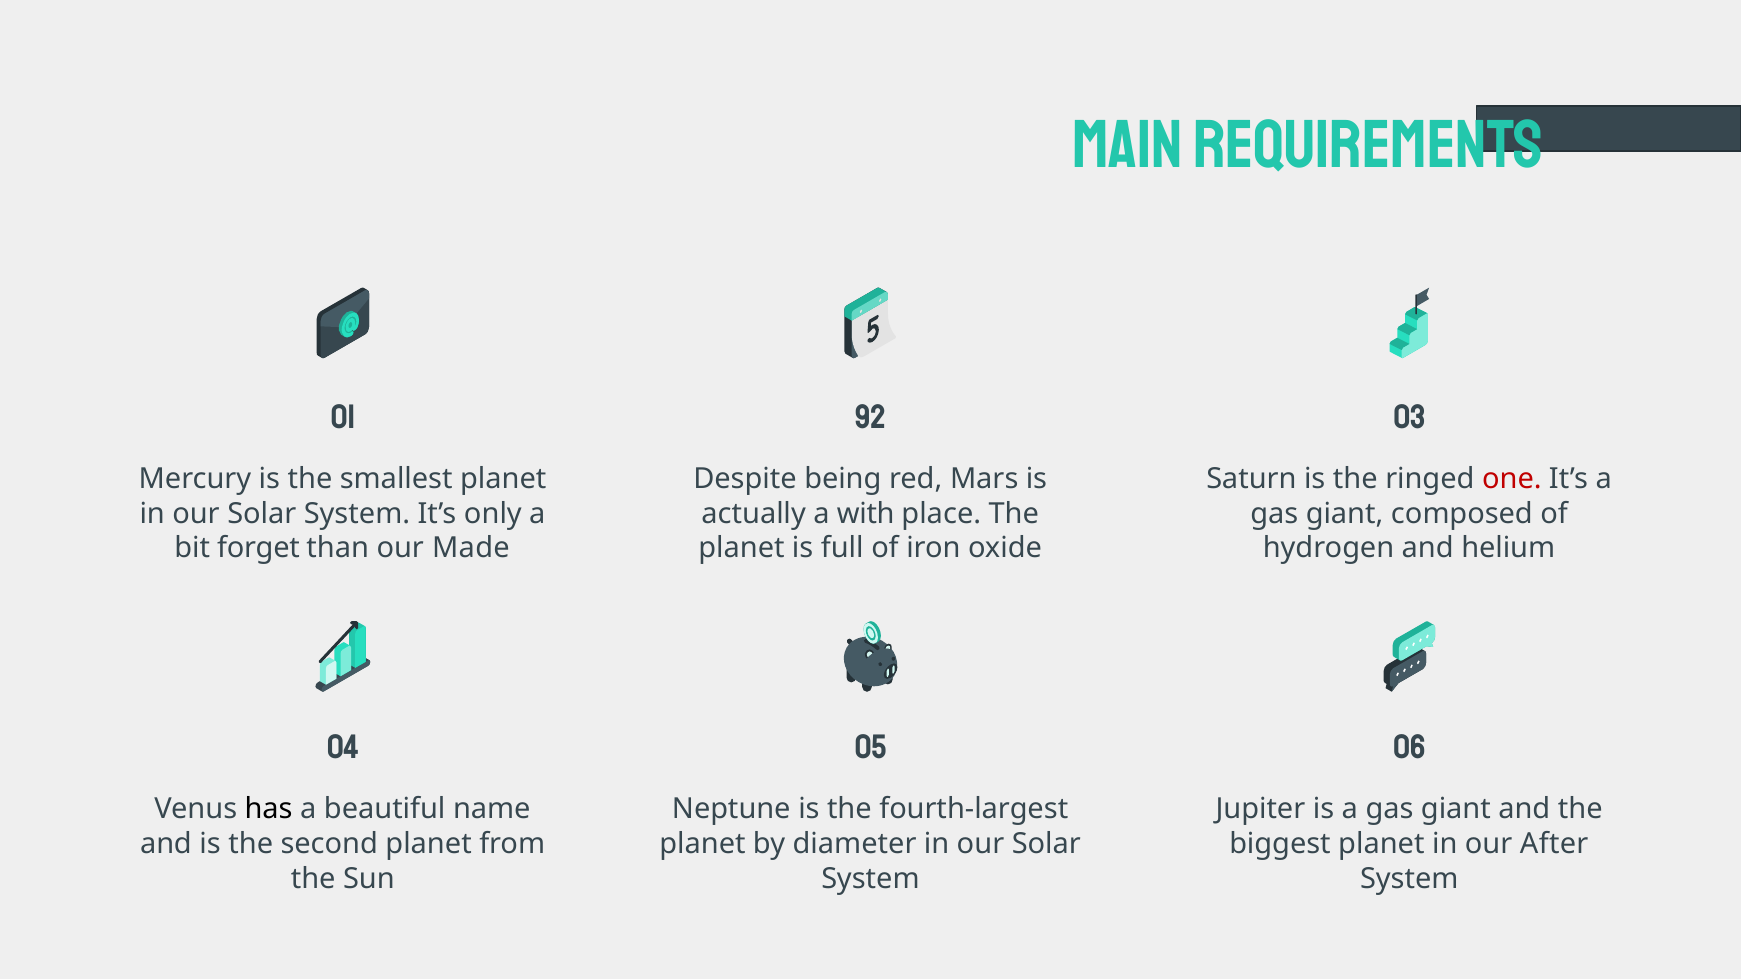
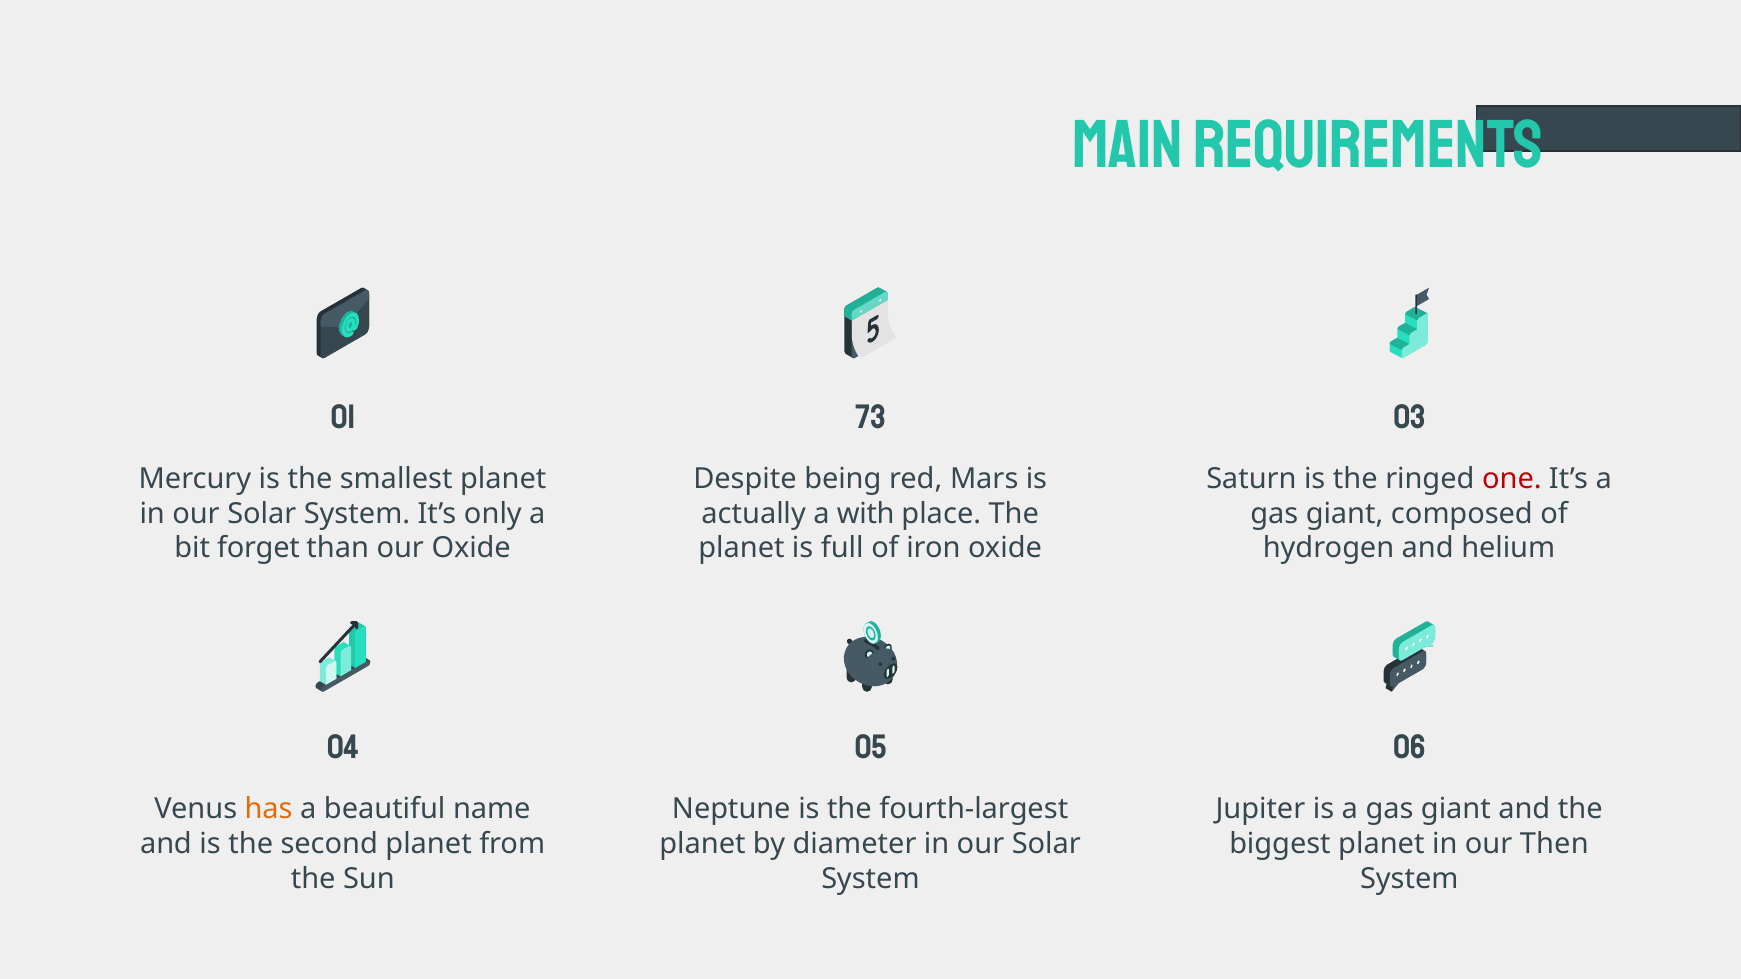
92: 92 -> 73 (870, 417)
our Made: Made -> Oxide (471, 548)
has colour: black -> orange (269, 809)
After: After -> Then (1554, 844)
